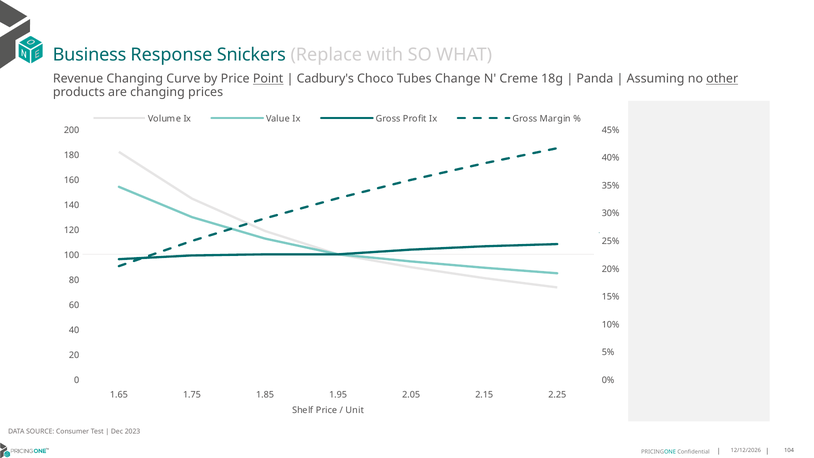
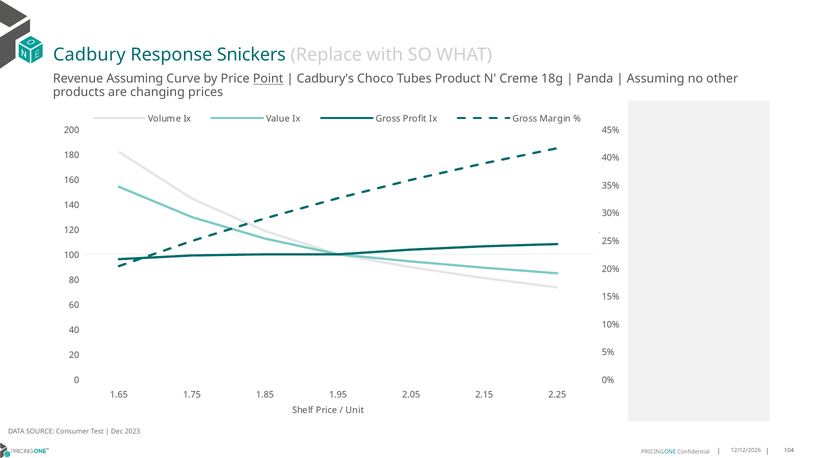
Business: Business -> Cadbury (89, 55)
Revenue Changing: Changing -> Assuming (135, 79)
Change: Change -> Product (458, 79)
other underline: present -> none (722, 79)
